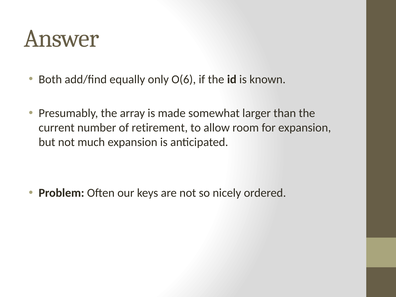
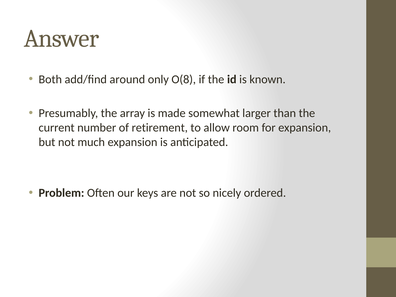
equally: equally -> around (127, 79)
O(6: O(6 -> O(8 (184, 79)
